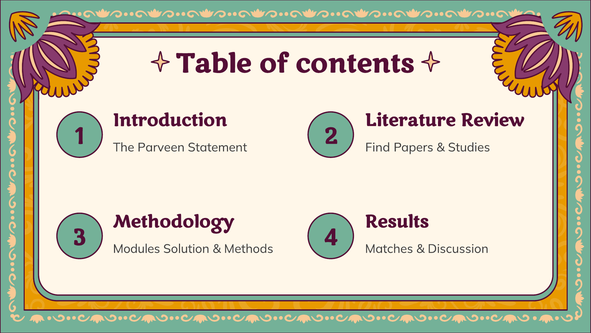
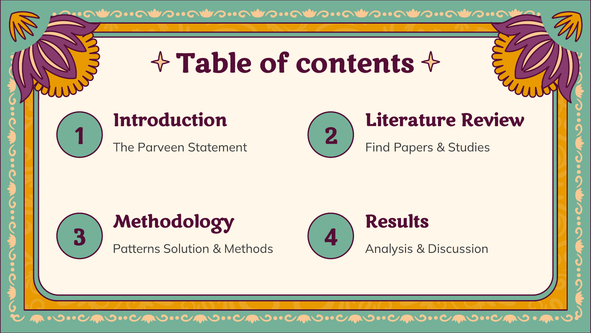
Modules: Modules -> Patterns (137, 248)
Matches: Matches -> Analysis (389, 248)
